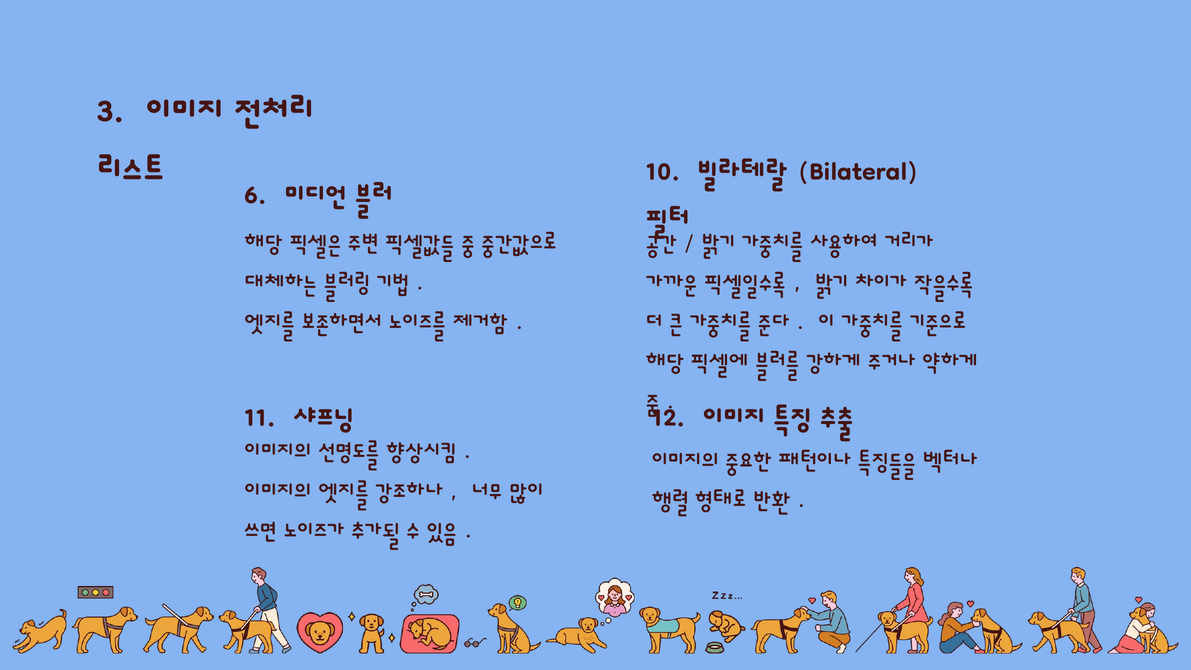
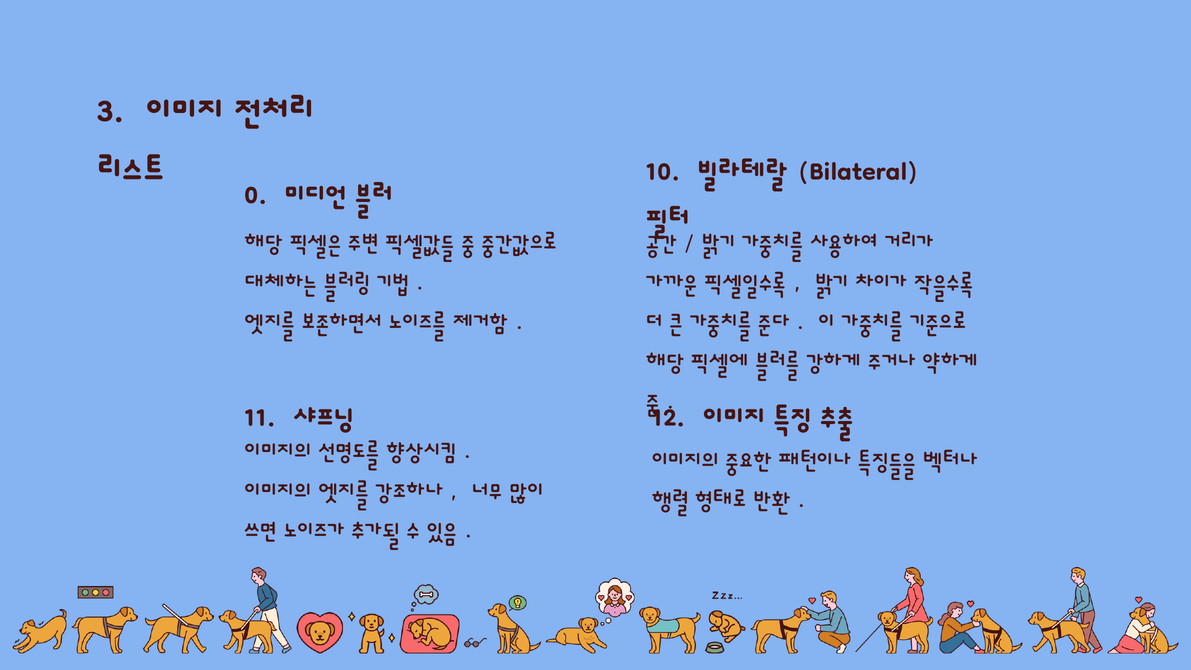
6: 6 -> 0 (256, 190)
